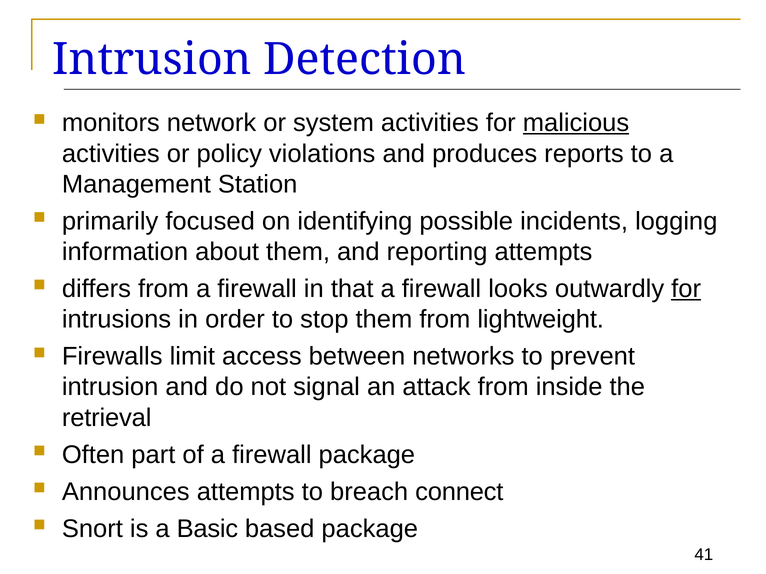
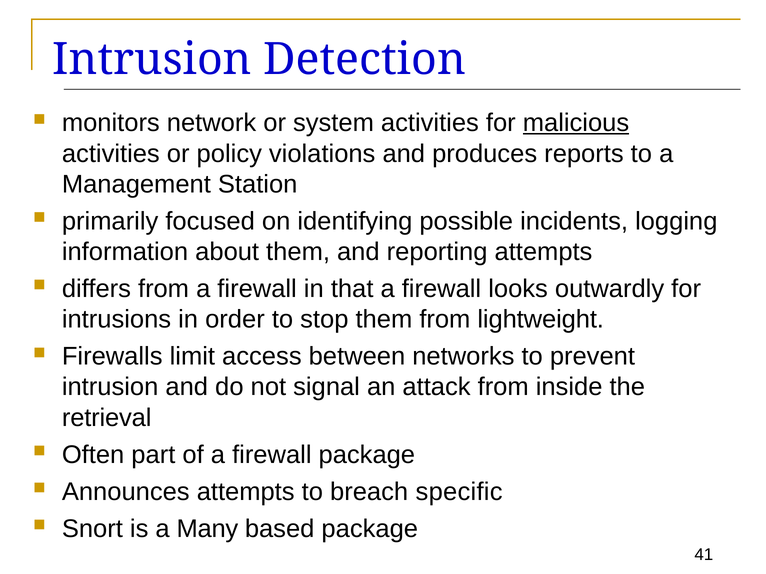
for underline: present -> none (686, 289)
connect: connect -> specific (459, 492)
Basic: Basic -> Many (207, 529)
